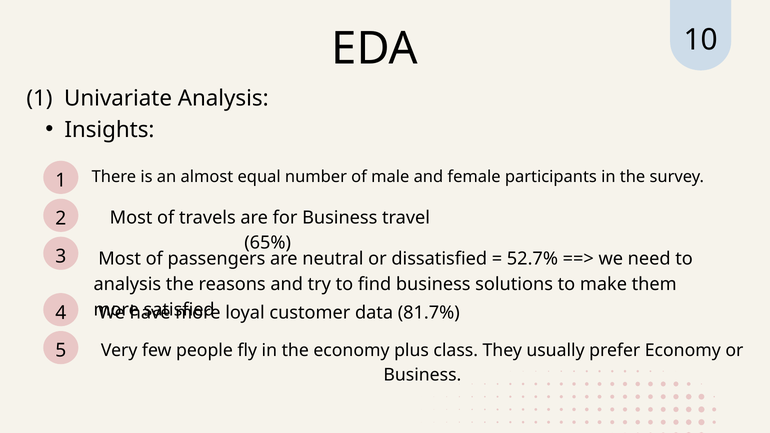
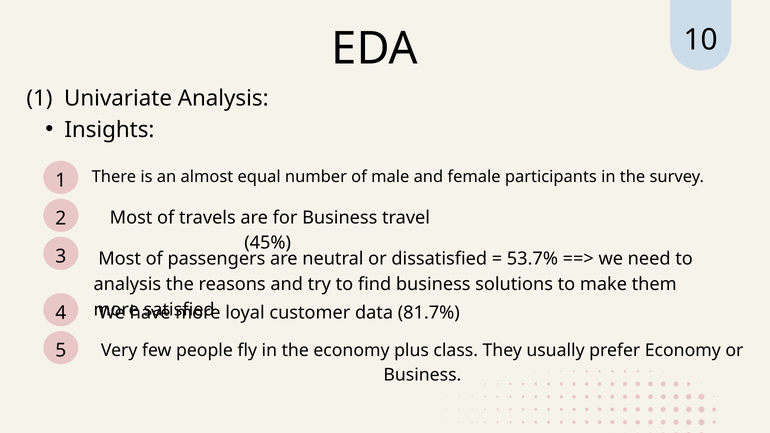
65%: 65% -> 45% (268, 243)
52.7%: 52.7% -> 53.7% (532, 259)
